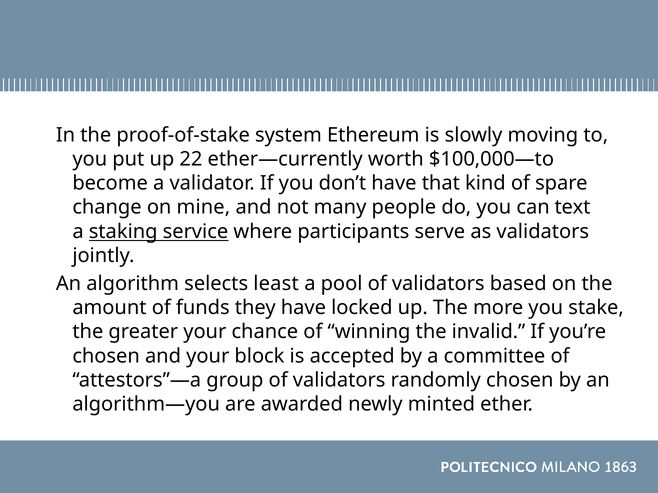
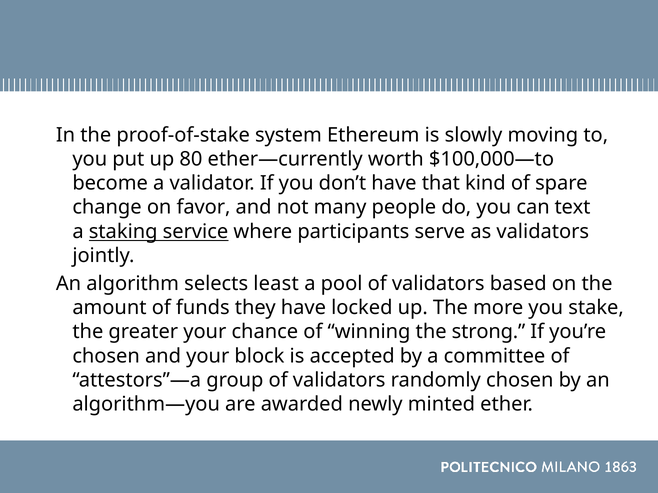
22: 22 -> 80 (191, 159)
mine: mine -> favor (204, 208)
invalid: invalid -> strong (489, 332)
